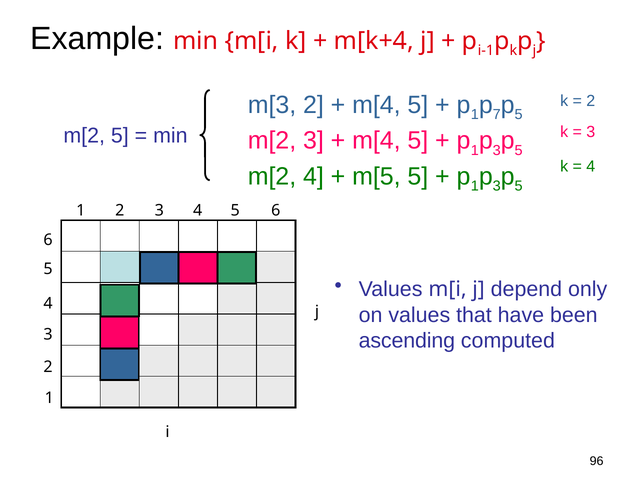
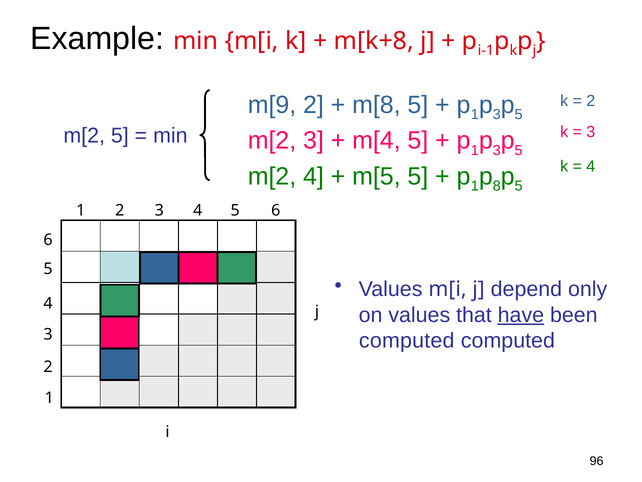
m[k+4: m[k+4 -> m[k+8 (374, 41)
m[3: m[3 -> m[9 (272, 105)
m[4: m[4 -> m[8 (376, 105)
7: 7 -> 3 (497, 114)
3: 3 -> 8 (497, 186)
have underline: none -> present (521, 315)
ascending: ascending -> computed (407, 340)
